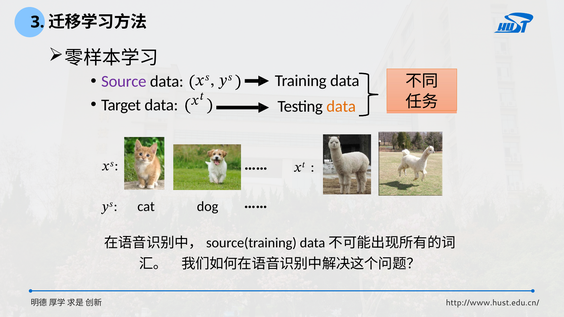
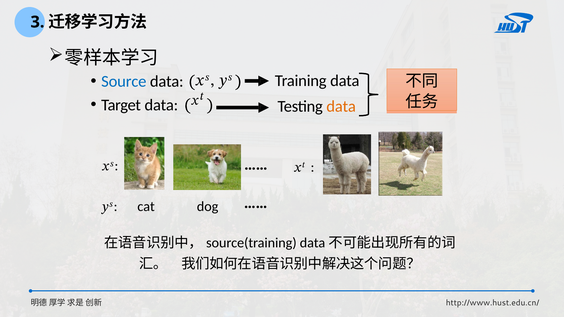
Source colour: purple -> blue (124, 82)
